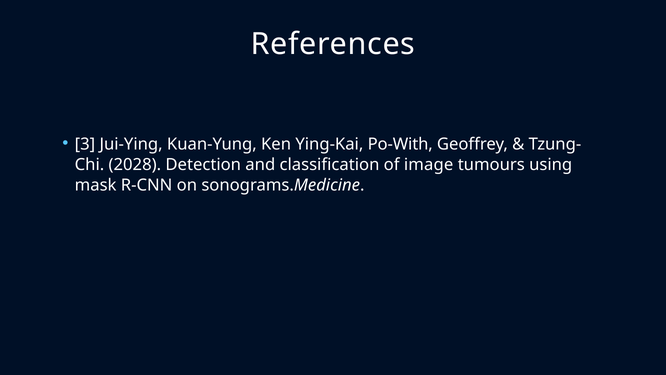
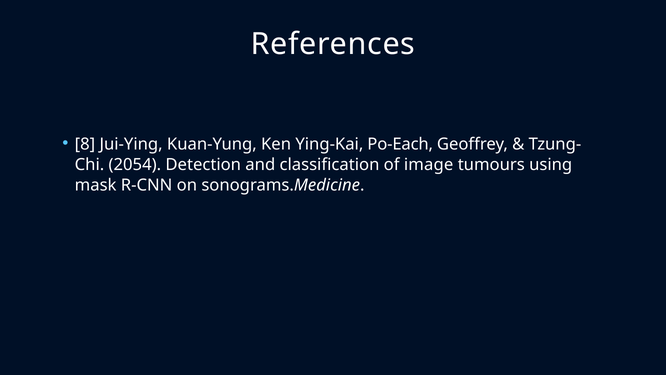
3: 3 -> 8 (85, 144)
Po-With: Po-With -> Po-Each (400, 144)
2028: 2028 -> 2054 (135, 165)
